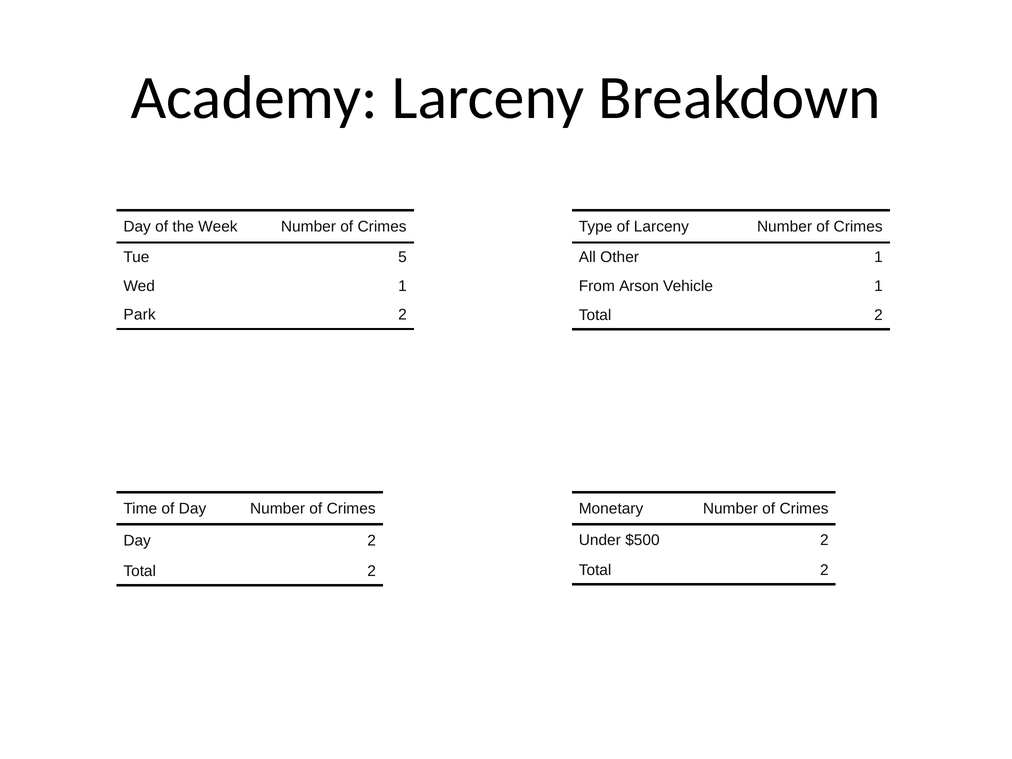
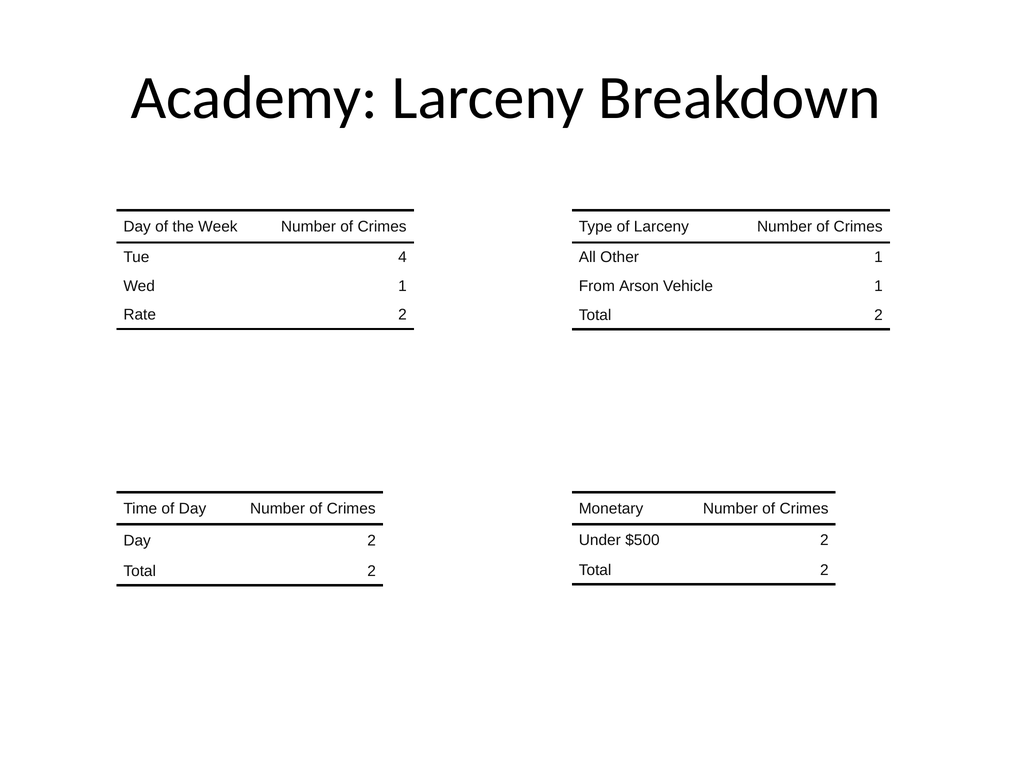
5: 5 -> 4 (402, 257)
Park: Park -> Rate (140, 315)
